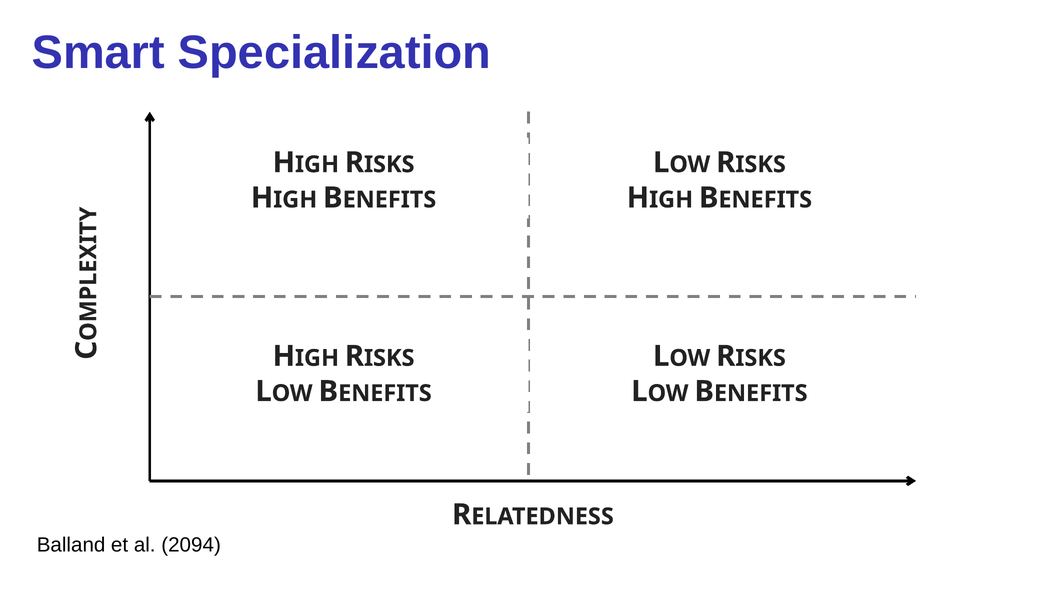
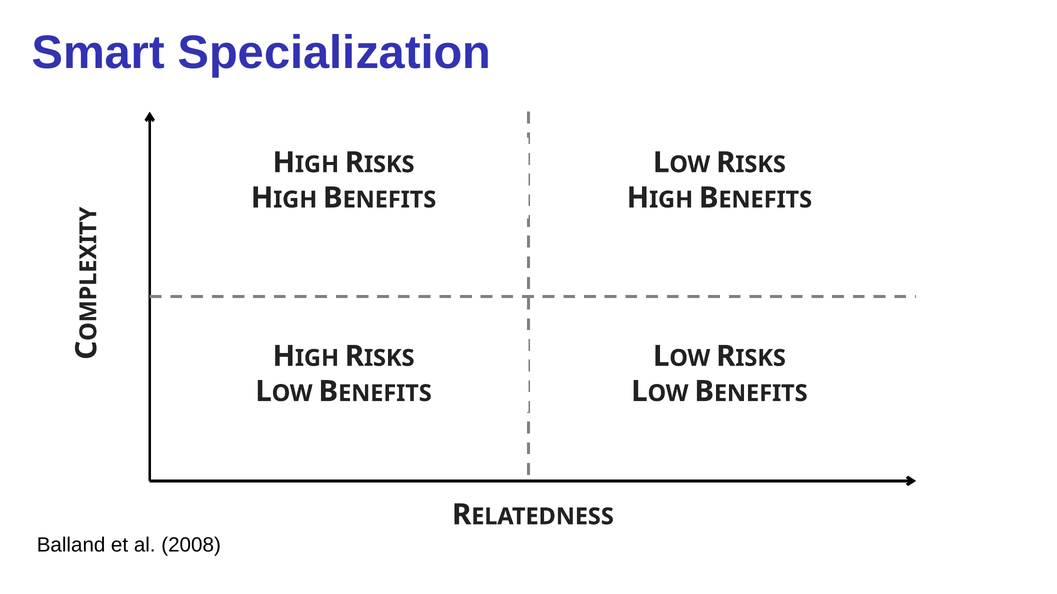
2094: 2094 -> 2008 (191, 545)
